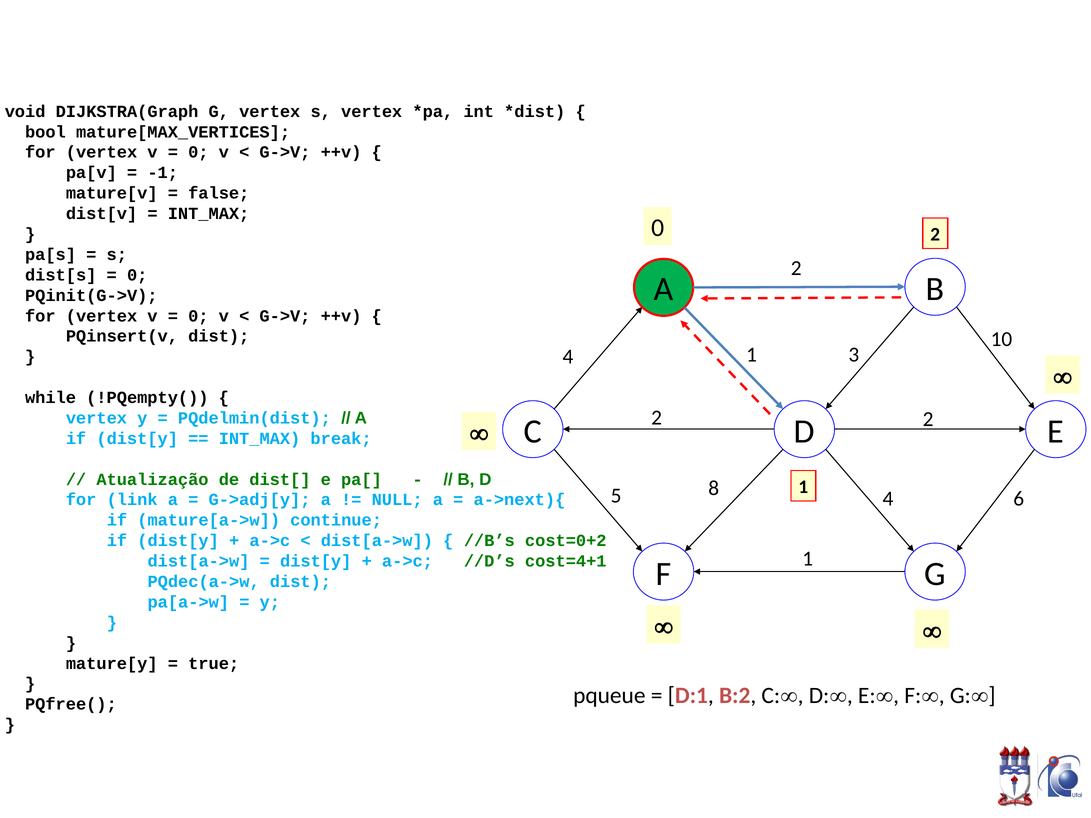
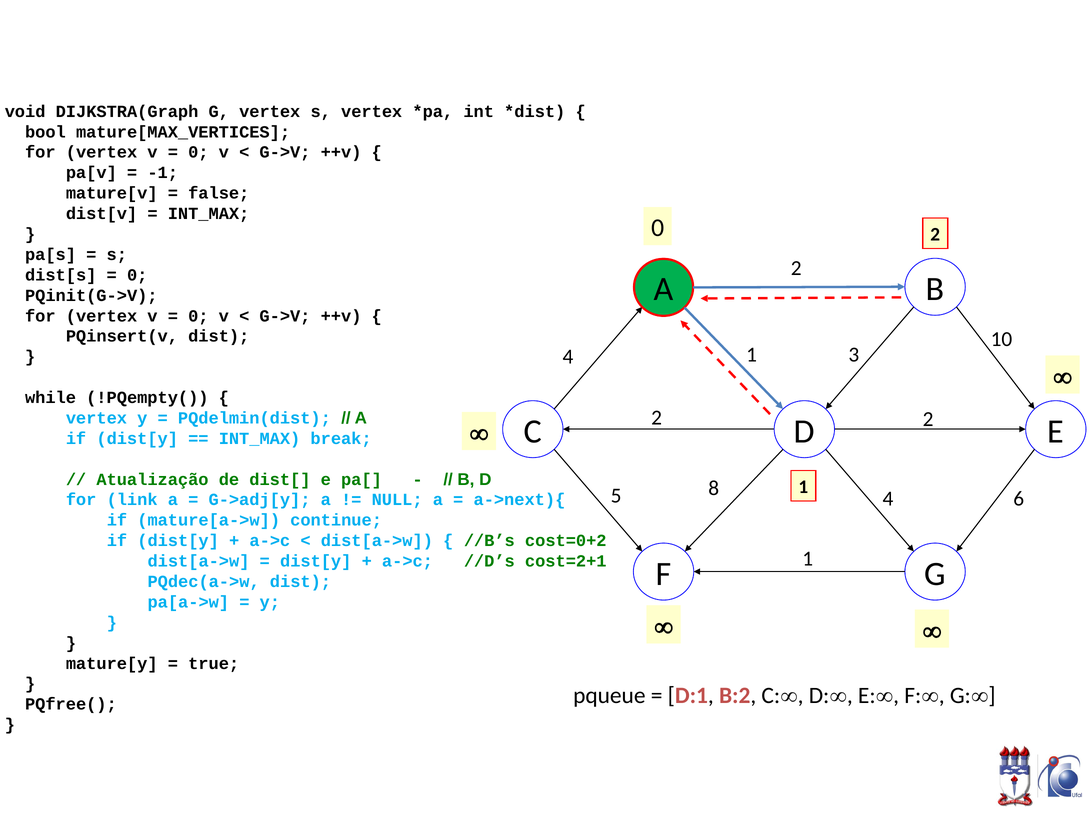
cost=4+1: cost=4+1 -> cost=2+1 (566, 561)
